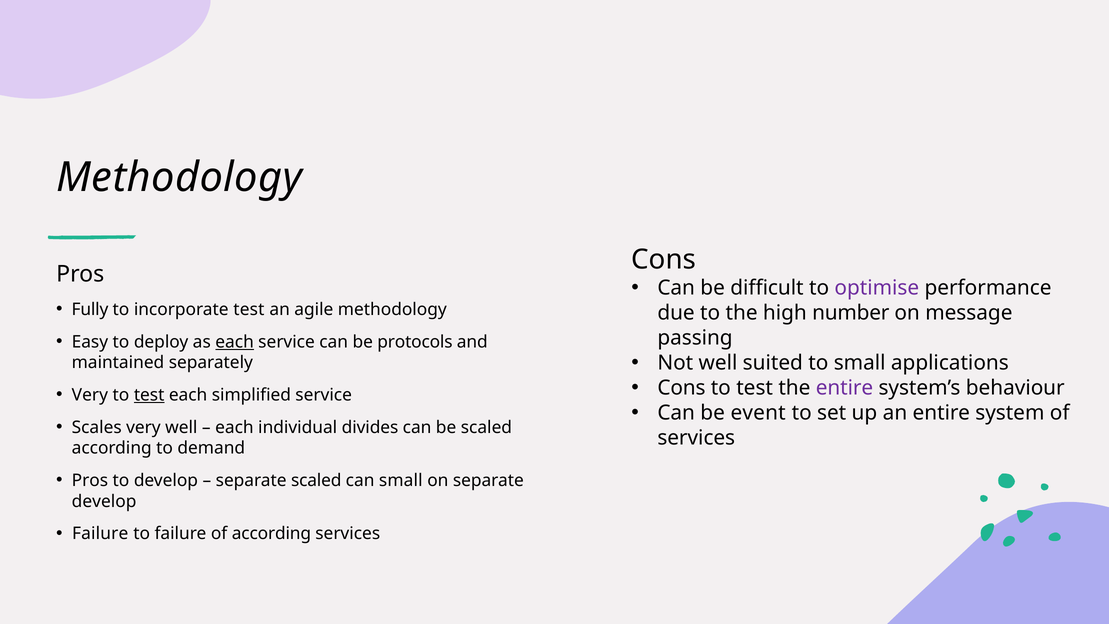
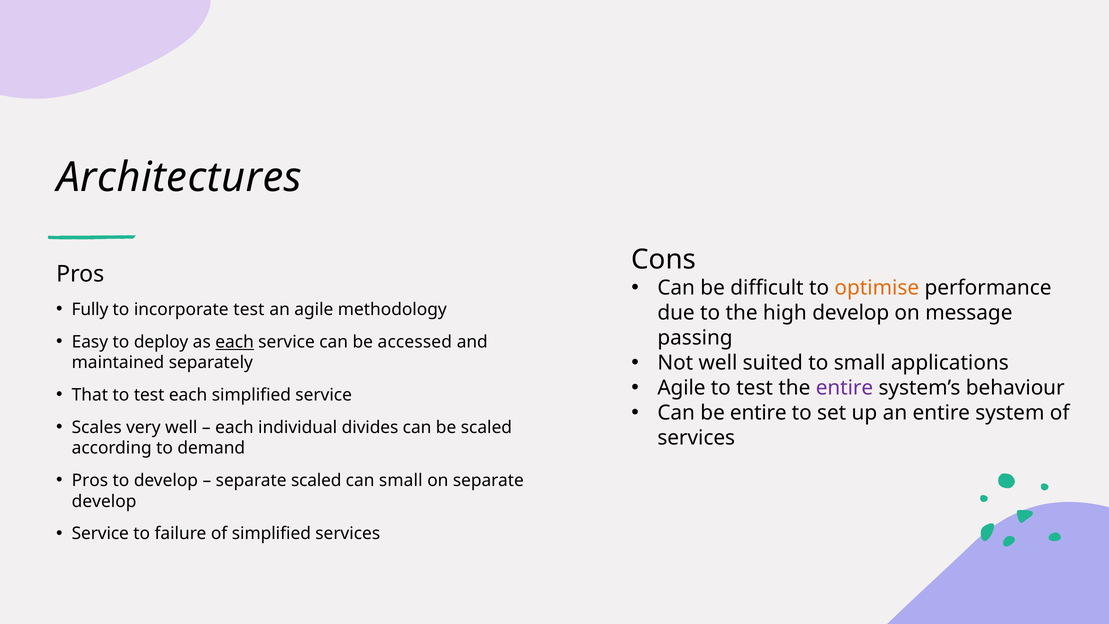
Methodology: Methodology -> Architectures (179, 178)
optimise colour: purple -> orange (877, 288)
high number: number -> develop (851, 313)
protocols: protocols -> accessed (415, 342)
Cons: Cons -> Agile (681, 388)
Very: Very -> That (90, 395)
test underline: present -> none (149, 395)
be event: event -> entire (758, 413)
Failure: Failure -> Service (100, 534)
of according: according -> simplified (271, 534)
